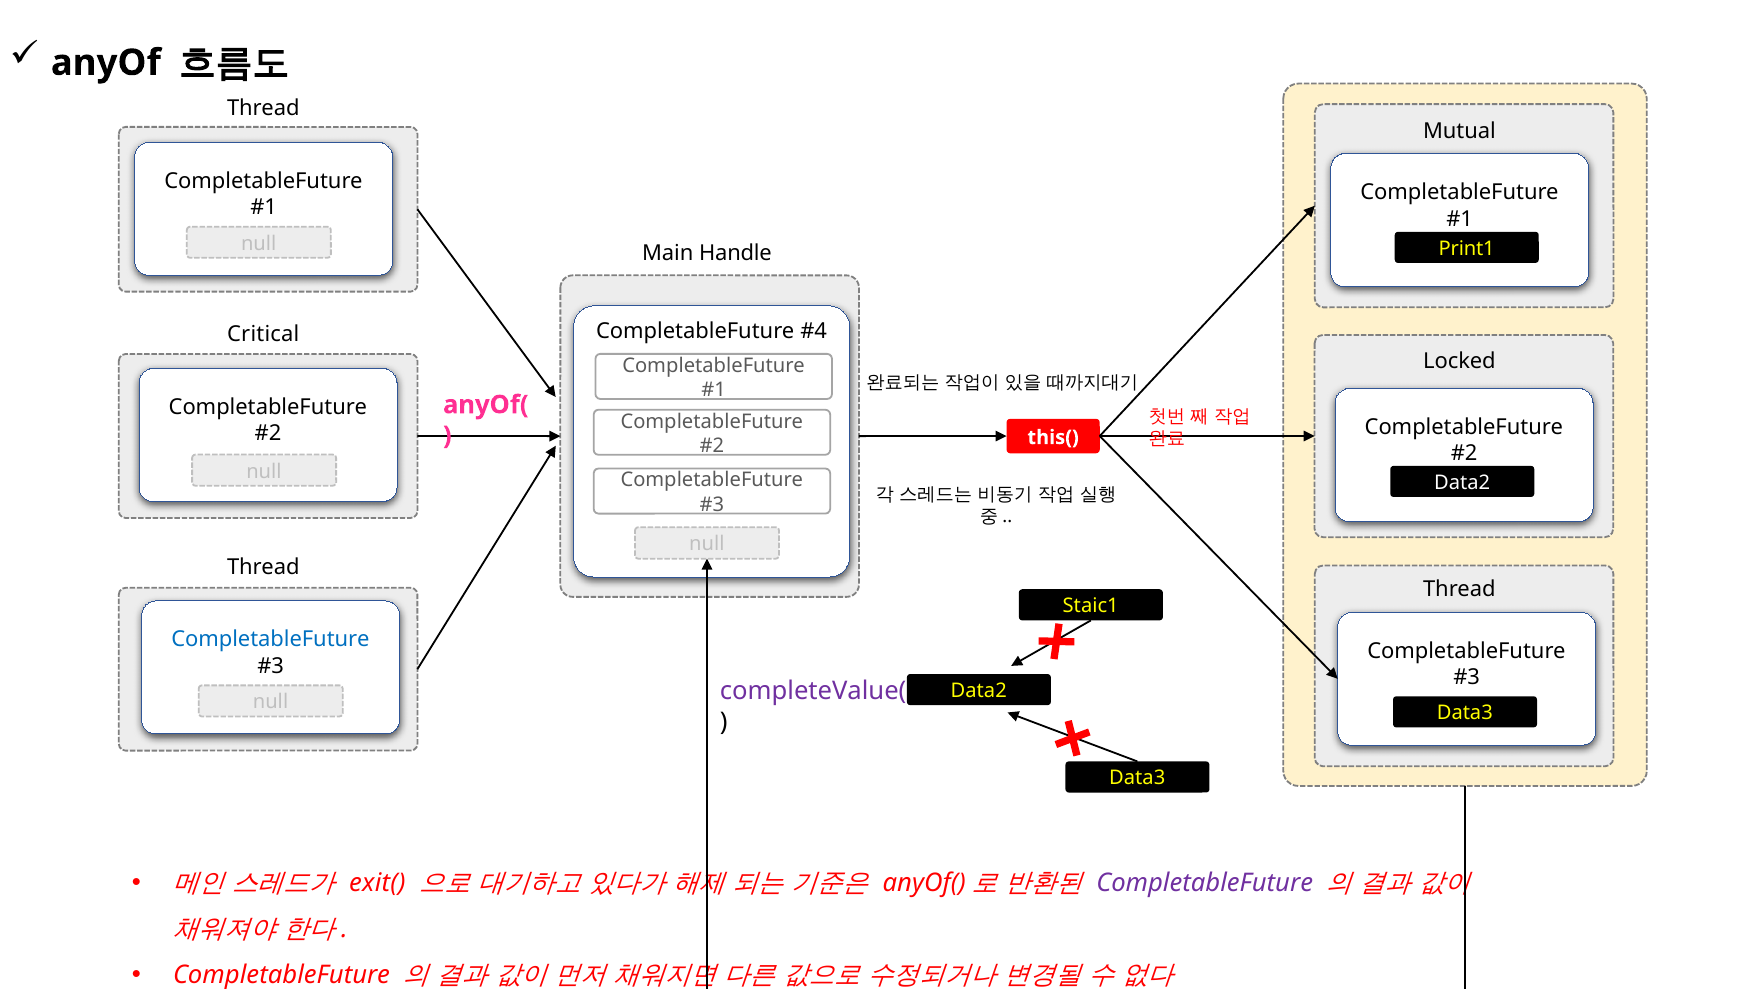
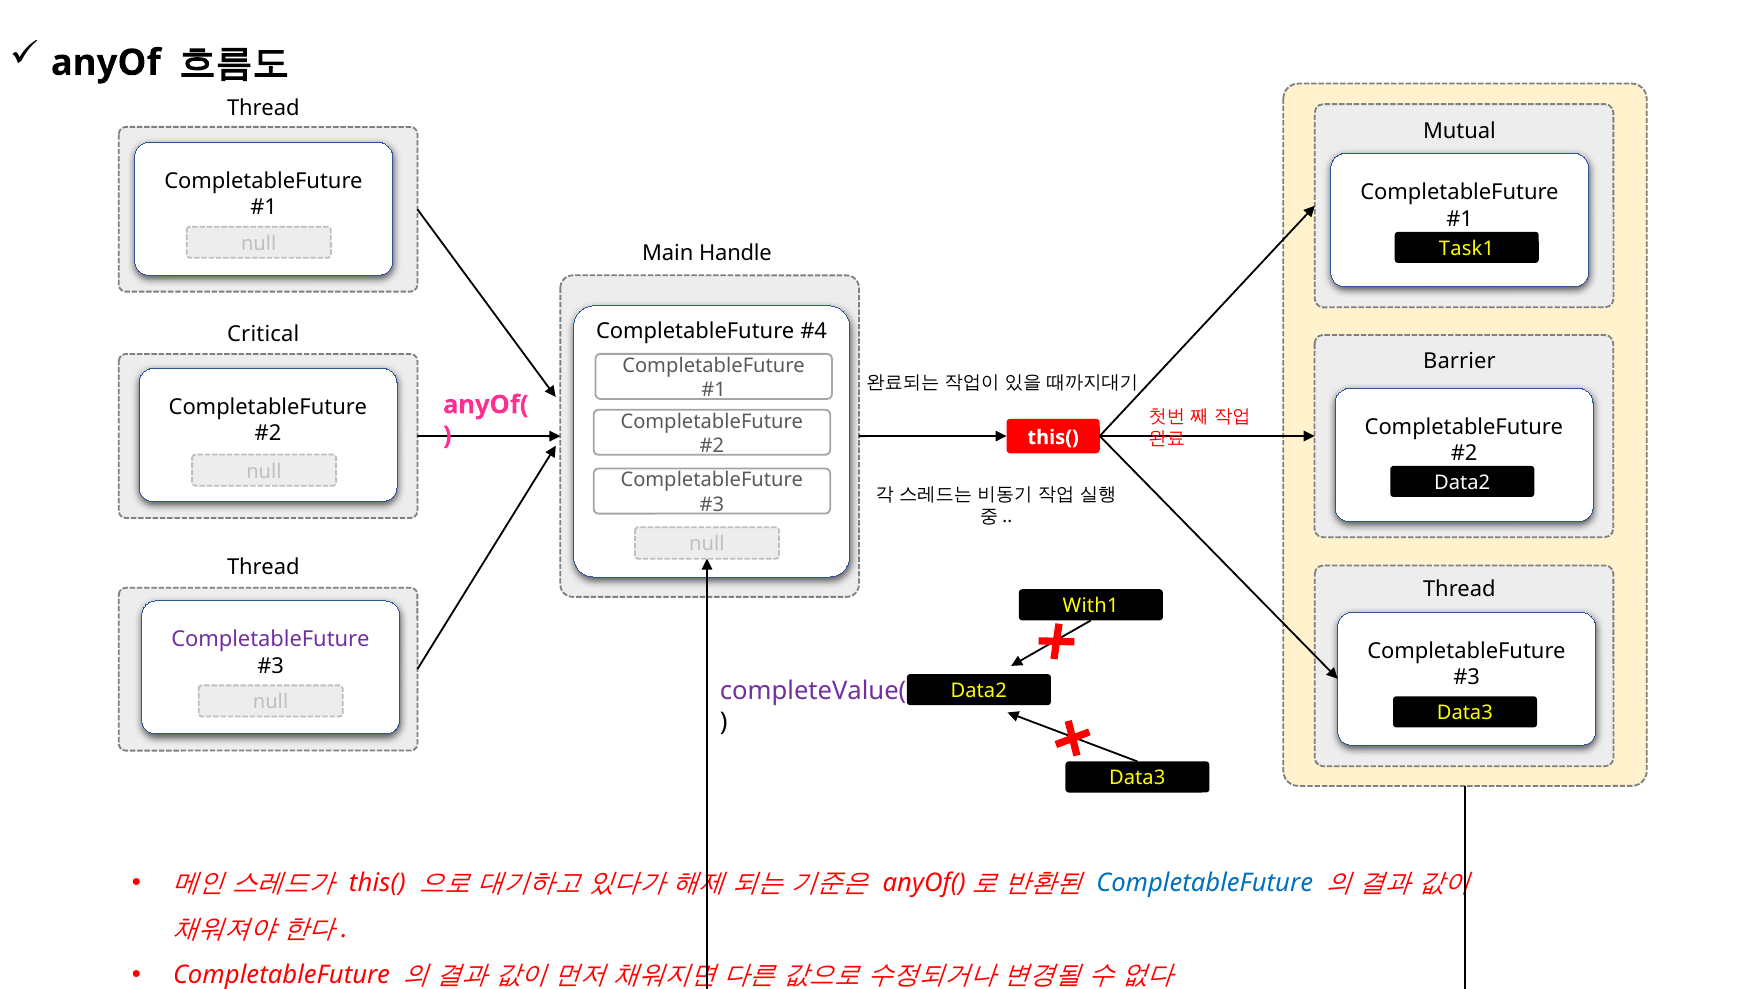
Print1: Print1 -> Task1 (1466, 249)
Locked: Locked -> Barrier (1459, 361)
Staic1: Staic1 -> With1 (1091, 606)
CompletableFuture colour: blue -> purple (270, 640)
exit(: exit( -> this( (377, 883)
CompletableFuture colour: purple -> blue (1205, 883)
